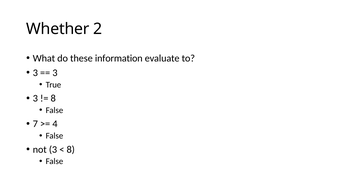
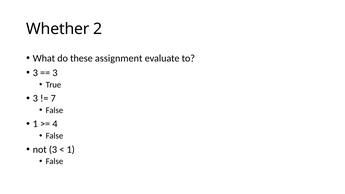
information: information -> assignment (119, 58)
8: 8 -> 7 (53, 98)
7: 7 -> 1 (35, 124)
8: 8 -> 1 (71, 150)
